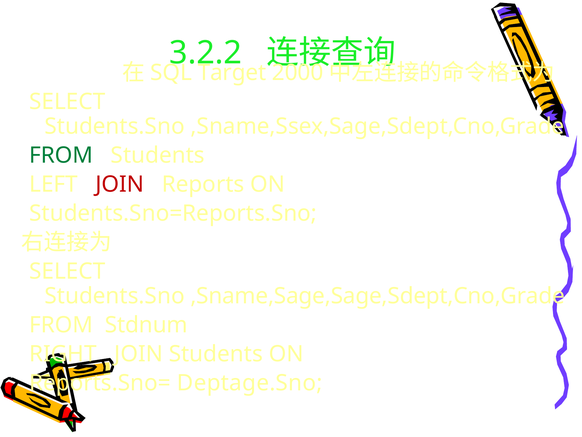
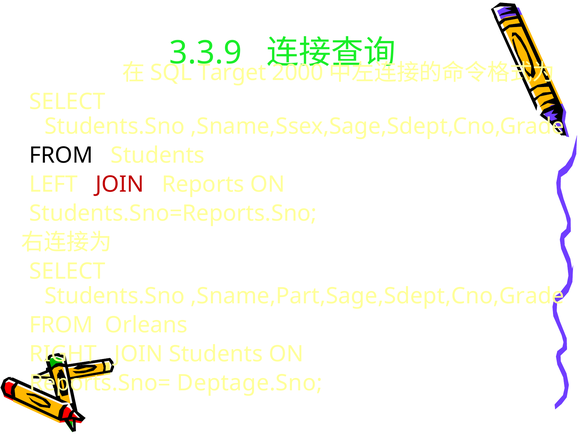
3.2.2: 3.2.2 -> 3.3.9 (206, 53)
FROM colour: green -> black (61, 155)
,Sname,Sage,Sage,Sdept,Cno,Grade: ,Sname,Sage,Sage,Sdept,Cno,Grade -> ,Sname,Part,Sage,Sdept,Cno,Grade (377, 296)
Stdnum: Stdnum -> Orleans (146, 325)
